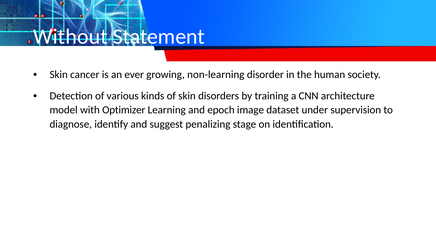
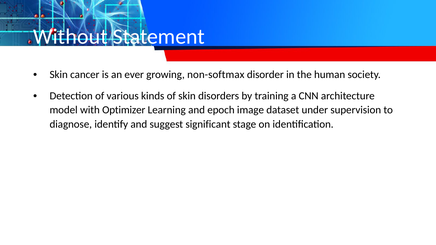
non-learning: non-learning -> non-softmax (216, 75)
penalizing: penalizing -> significant (208, 124)
